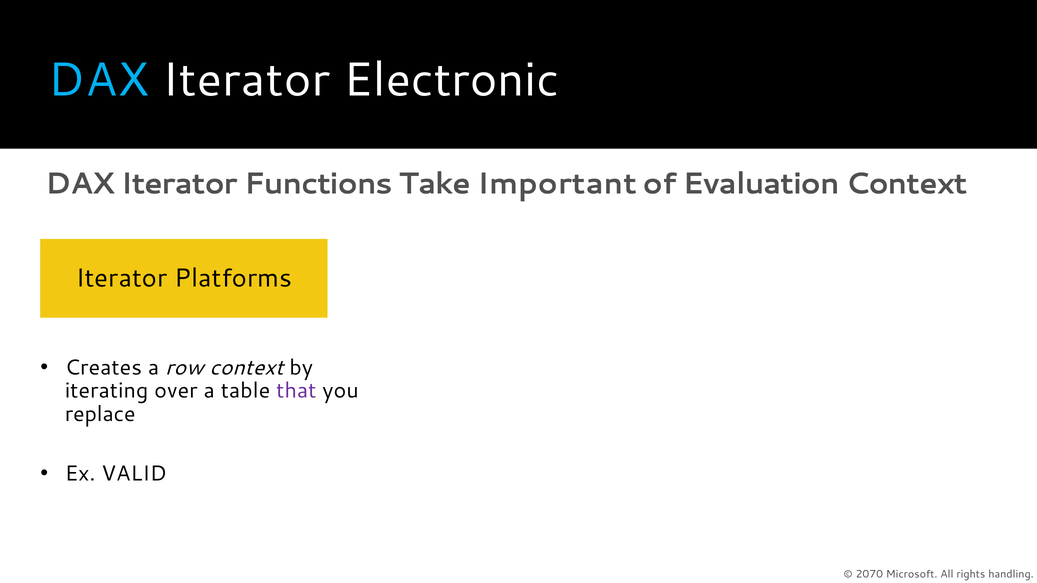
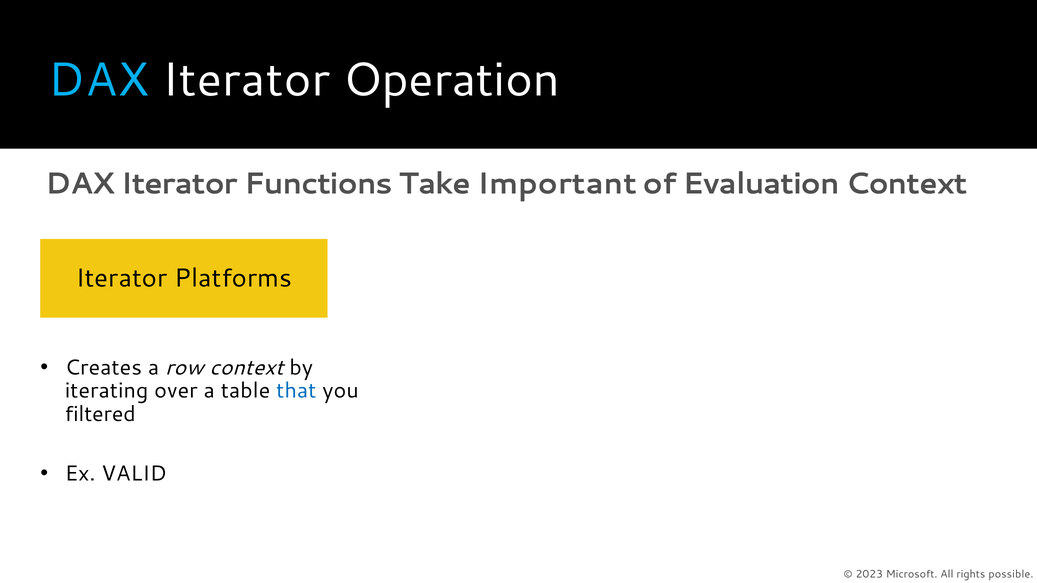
Electronic: Electronic -> Operation (451, 80)
that colour: purple -> blue (296, 391)
replace: replace -> filtered (100, 414)
2070: 2070 -> 2023 (869, 575)
handling: handling -> possible (1011, 575)
